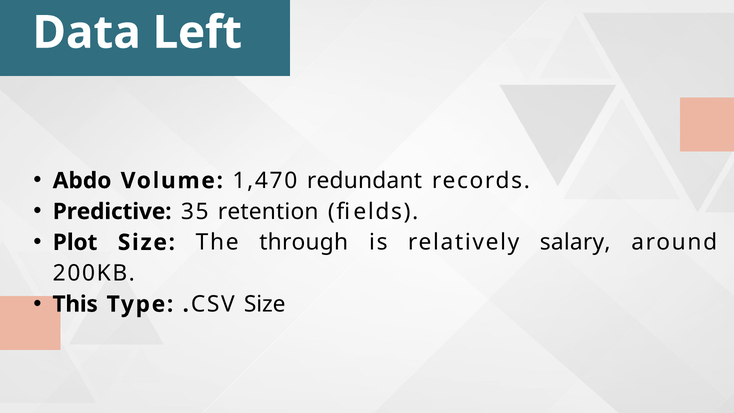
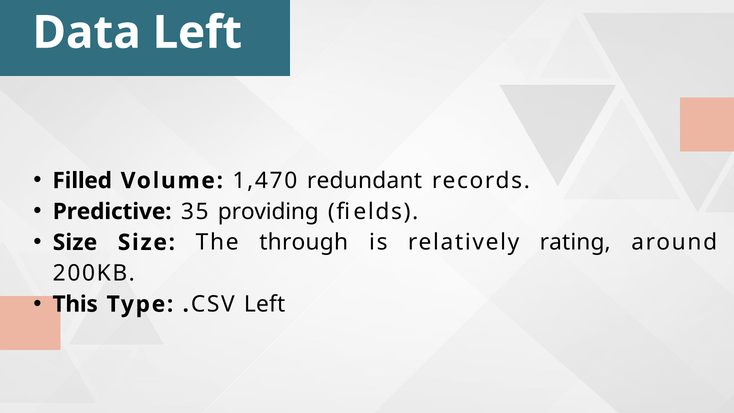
Abdo: Abdo -> Filled (82, 181)
retention: retention -> providing (268, 212)
Plot: Plot -> Size (75, 242)
salary: salary -> rating (575, 242)
Size: Size -> Left (265, 304)
